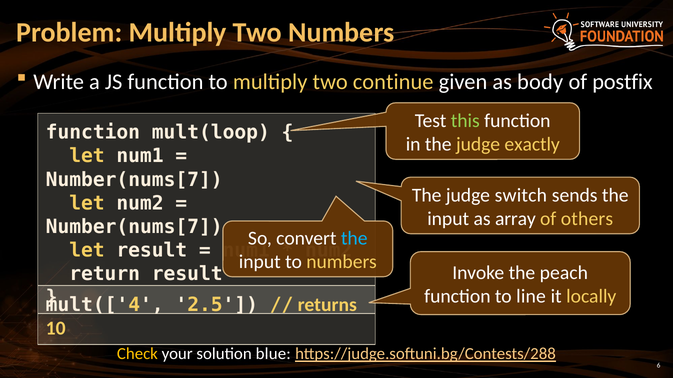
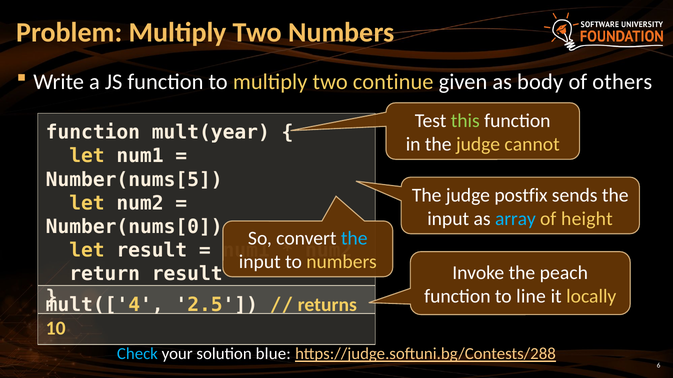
postfix: postfix -> others (622, 82)
mult(loop: mult(loop -> mult(year (211, 133)
exactly: exactly -> cannot (532, 144)
Number(nums[7: Number(nums[7 -> Number(nums[5 (134, 180)
switch: switch -> postfix (521, 195)
array colour: white -> light blue (515, 219)
others: others -> height (587, 219)
Number(nums[7: Number(nums[7 -> Number(nums[0 (134, 227)
Check colour: yellow -> light blue (137, 355)
